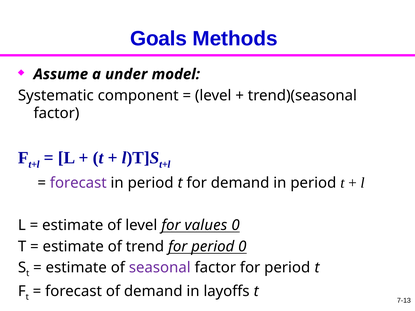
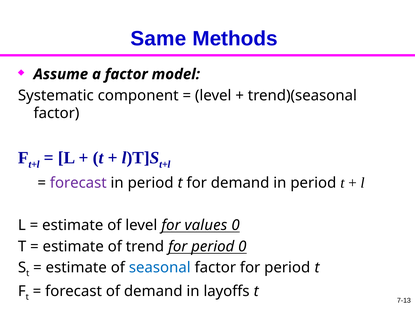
Goals: Goals -> Same (158, 39)
a under: under -> factor (126, 74)
seasonal colour: purple -> blue (160, 268)
